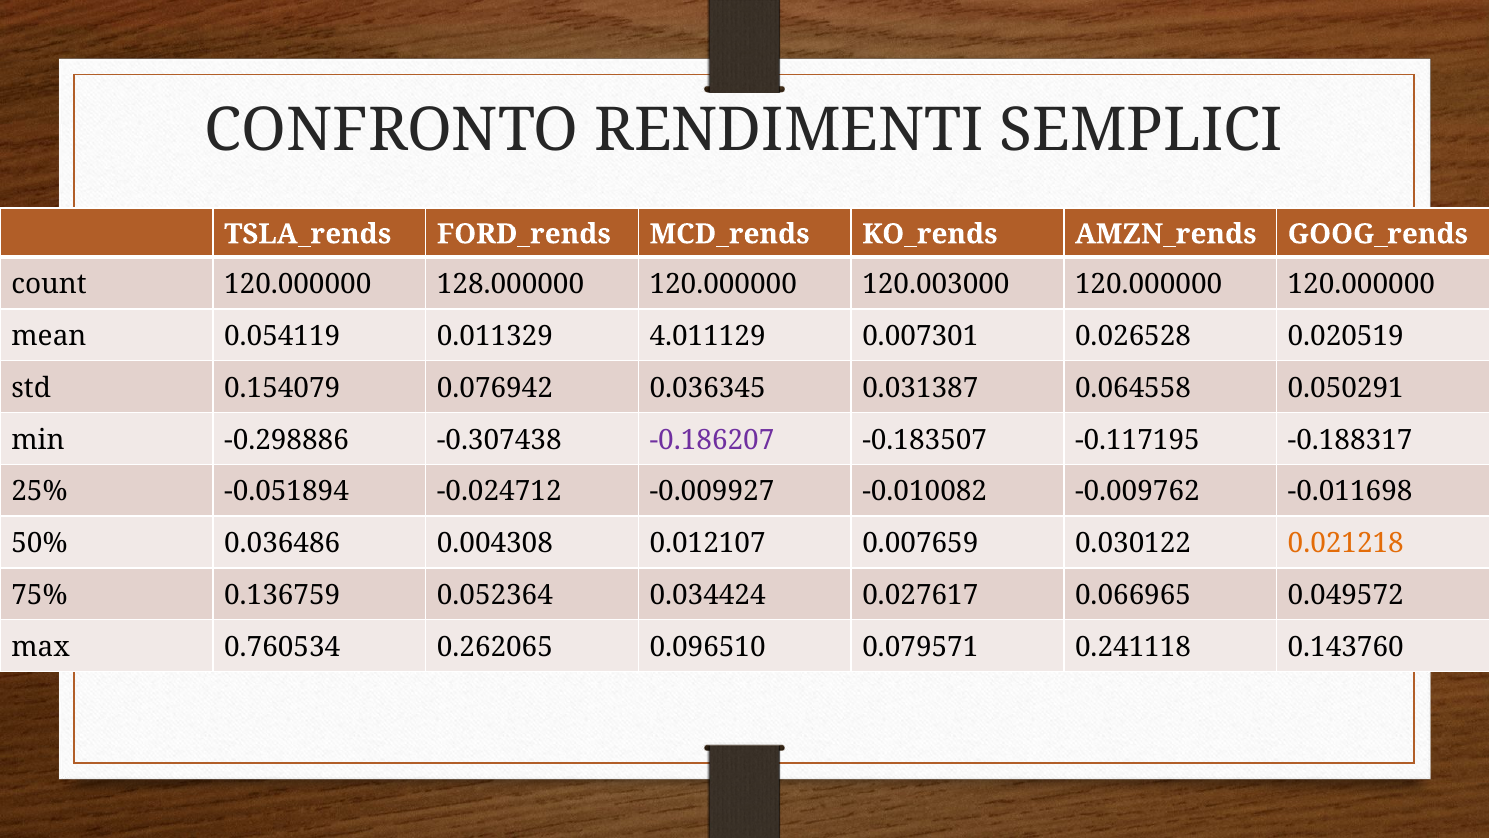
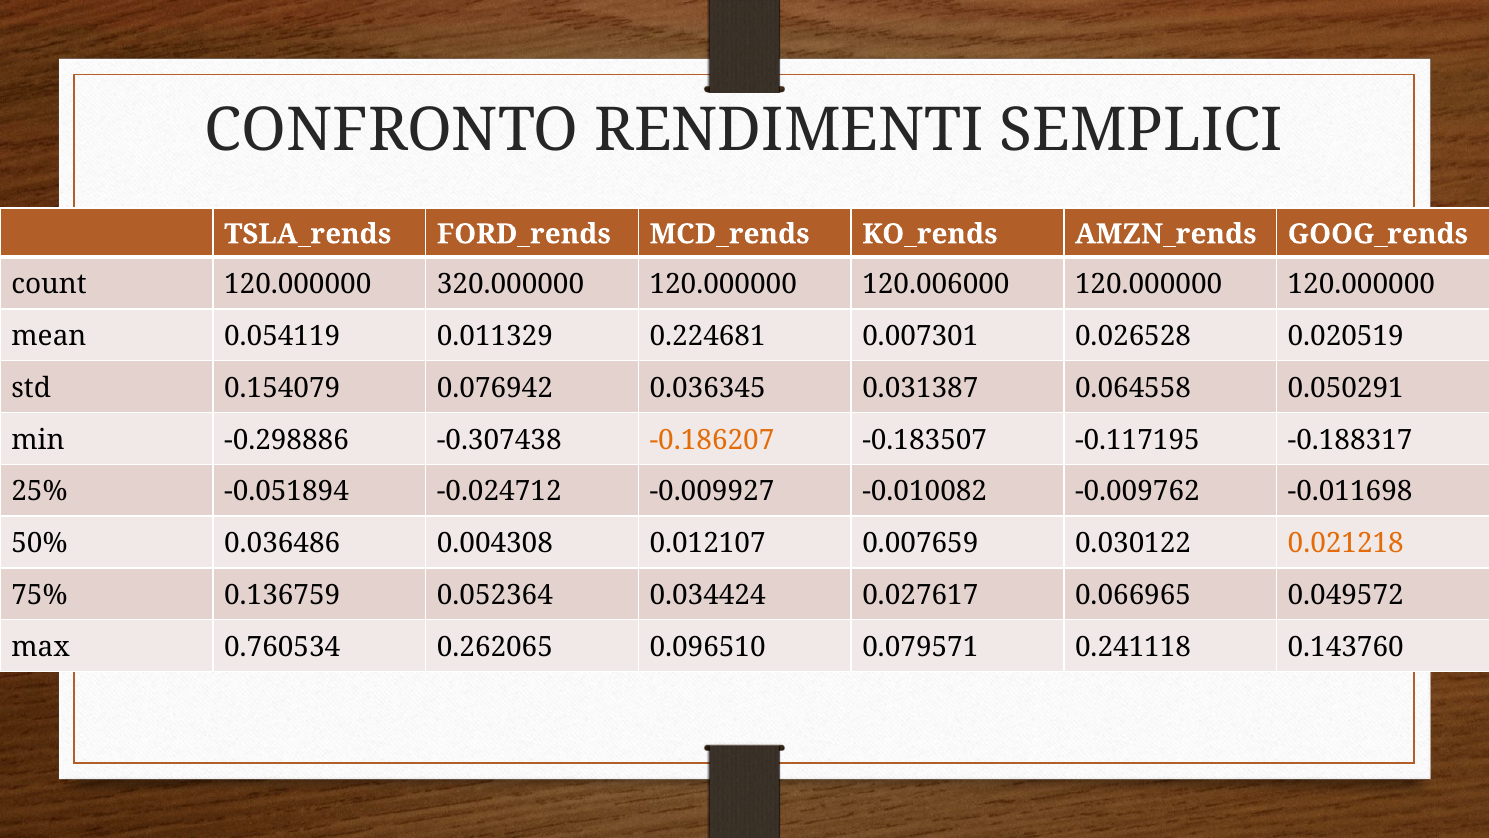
128.000000: 128.000000 -> 320.000000 (511, 284)
120.003000: 120.003000 -> 120.006000 (936, 284)
4.011129: 4.011129 -> 0.224681 (708, 336)
-0.186207 colour: purple -> orange (712, 440)
